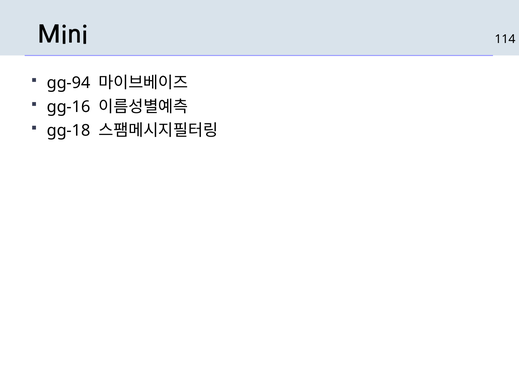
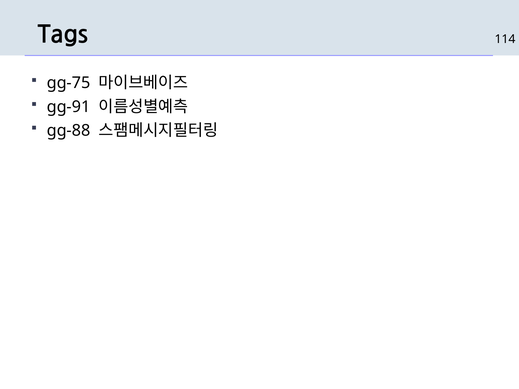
Mini: Mini -> Tags (63, 35)
gg-94: gg-94 -> gg-75 (69, 83)
gg-16: gg-16 -> gg-91 (69, 107)
gg-18: gg-18 -> gg-88 (69, 131)
